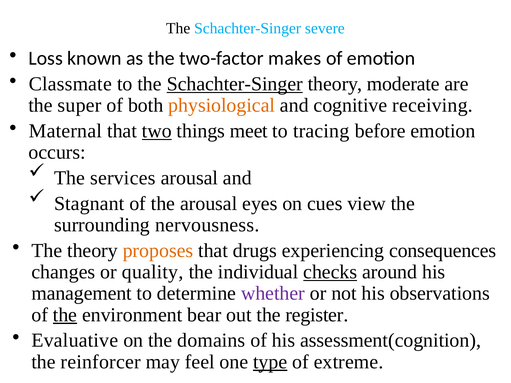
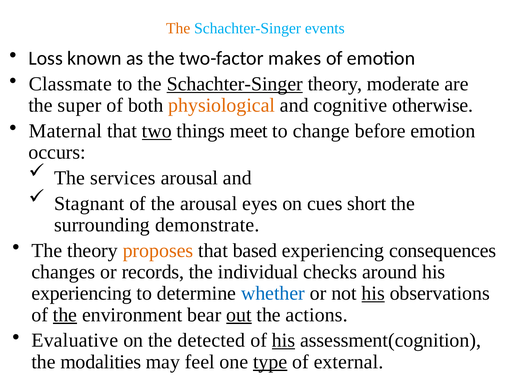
The colour: black -> orange (178, 28)
severe: severe -> events (325, 28)
receiving: receiving -> otherwise (433, 105)
tracing: tracing -> change (321, 131)
view: view -> short (367, 204)
nervousness: nervousness -> demonstrate (207, 225)
drugs: drugs -> based (255, 251)
quality: quality -> records (153, 272)
checks underline: present -> none (330, 272)
management: management -> experiencing (82, 294)
whether colour: purple -> blue (273, 294)
his underline: none -> present (373, 294)
out underline: none -> present (239, 315)
register: register -> actions (317, 315)
domains: domains -> detected (211, 341)
his underline: none -> present (284, 341)
reinforcer: reinforcer -> modalities (101, 362)
extreme: extreme -> external (349, 362)
